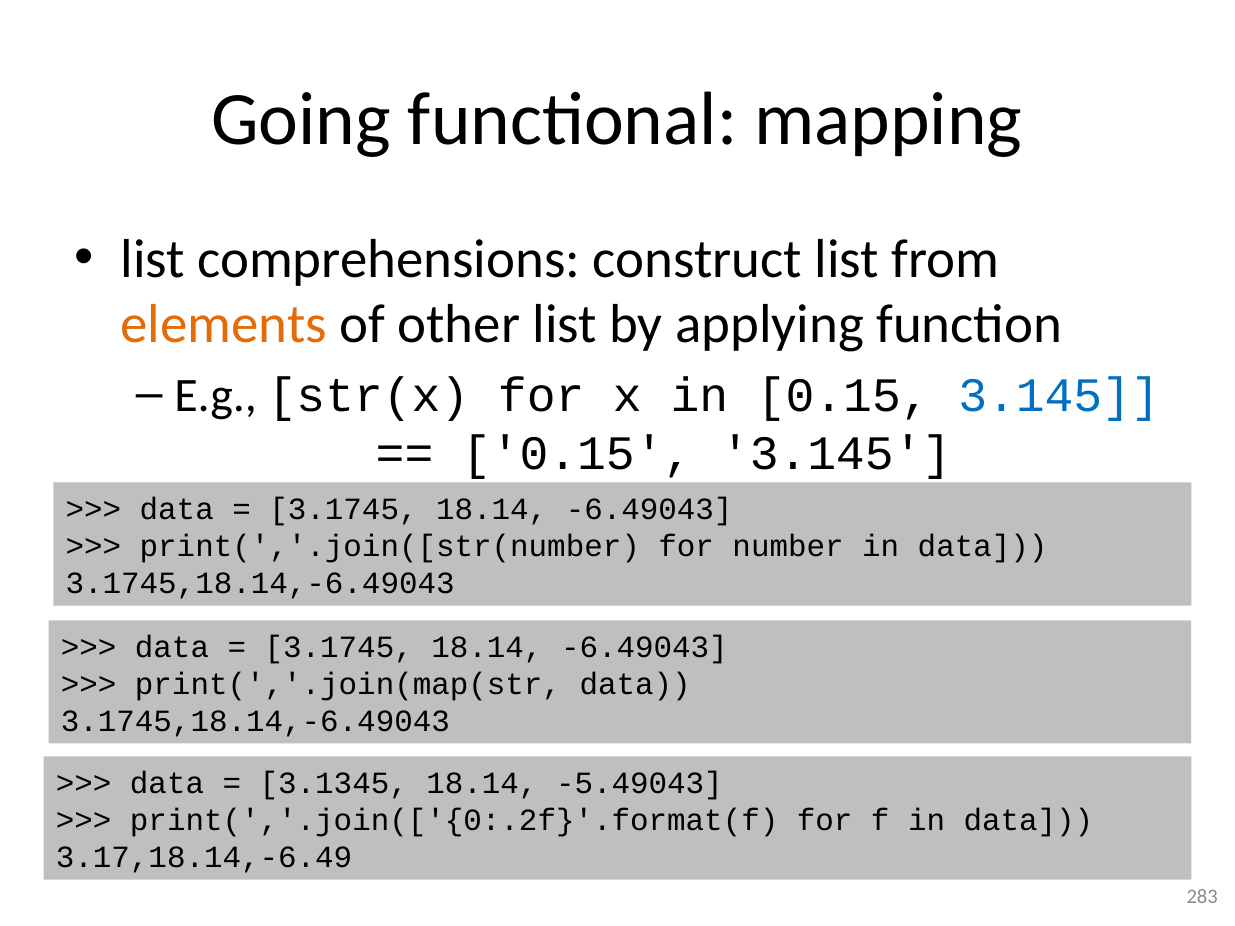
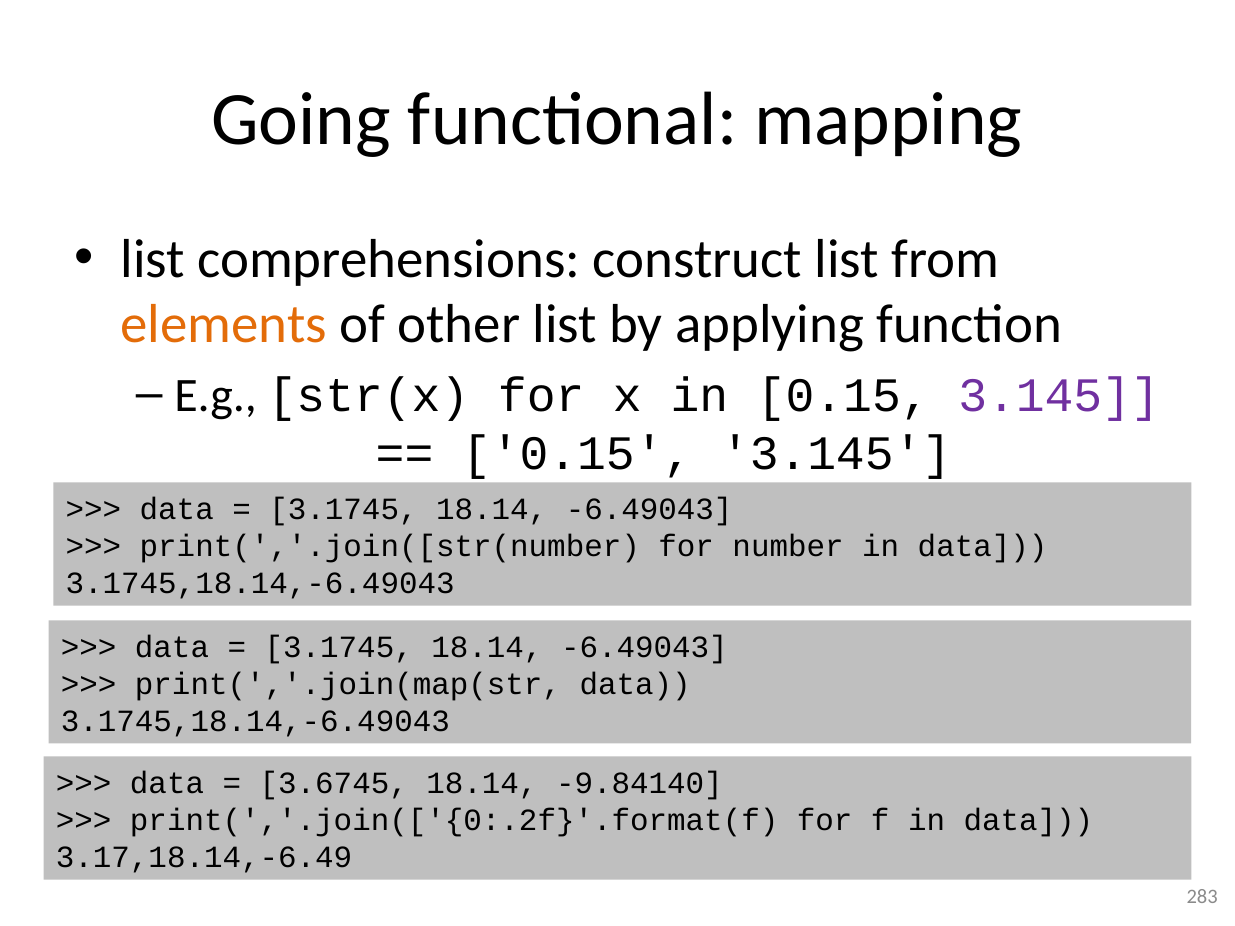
3.145 colour: blue -> purple (1059, 396)
3.1345: 3.1345 -> 3.6745 (334, 783)
-5.49043: -5.49043 -> -9.84140 (639, 783)
